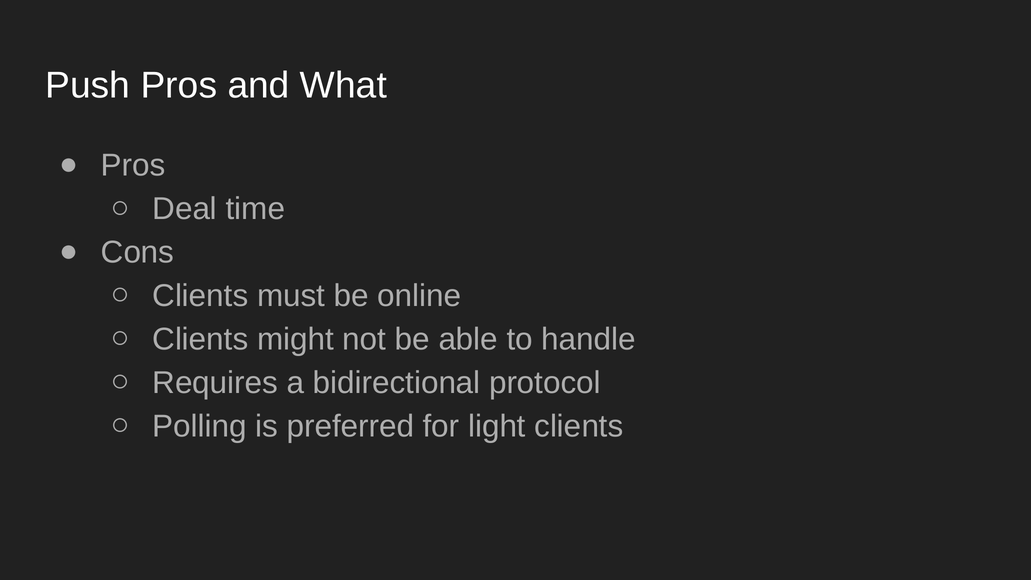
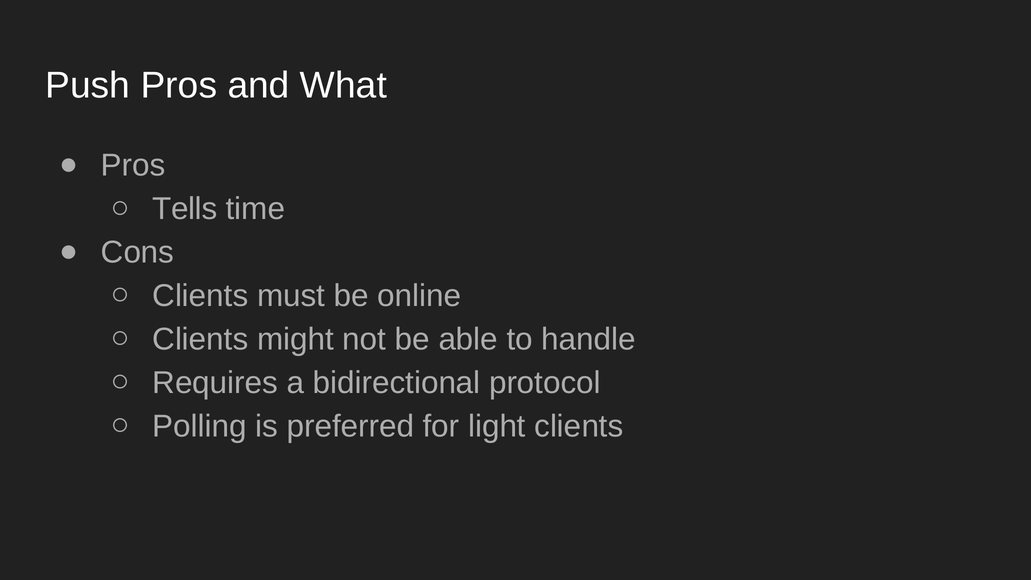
Deal: Deal -> Tells (185, 209)
